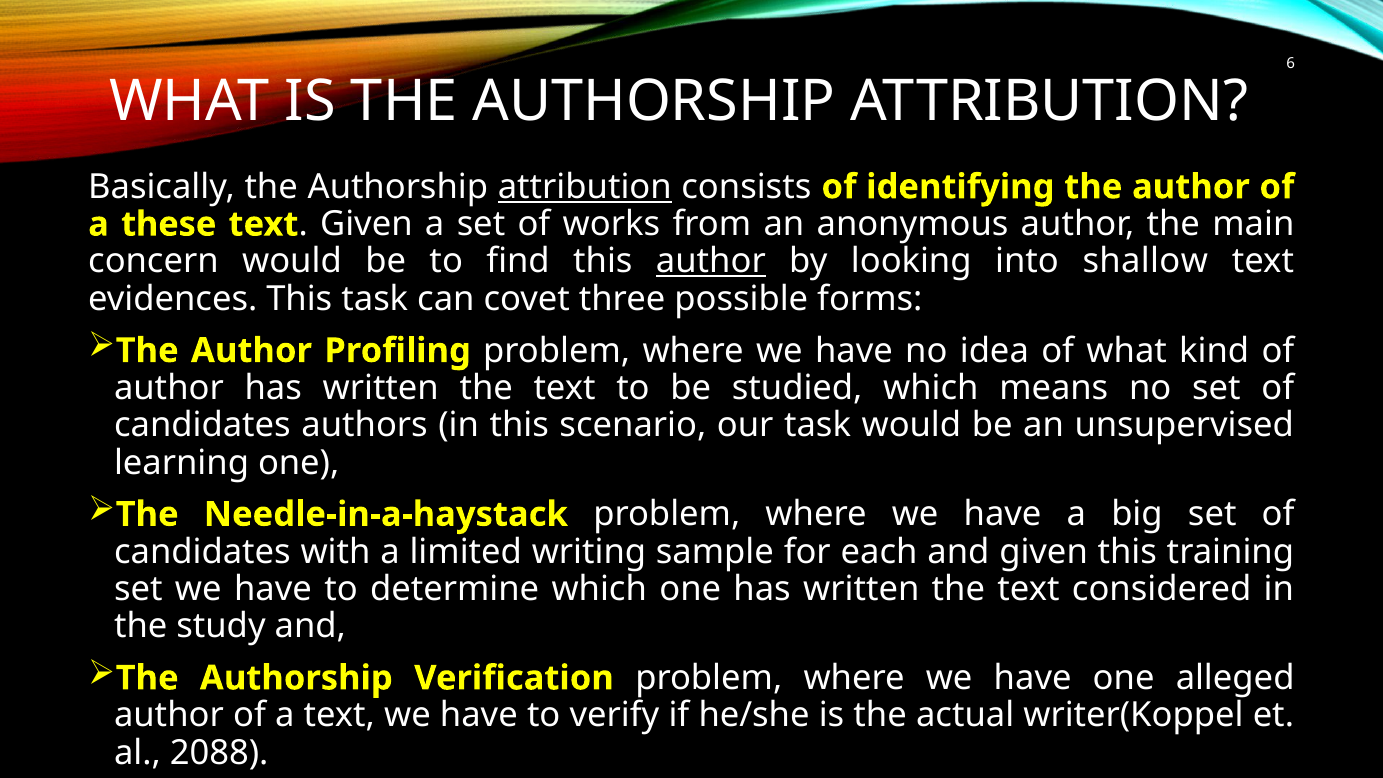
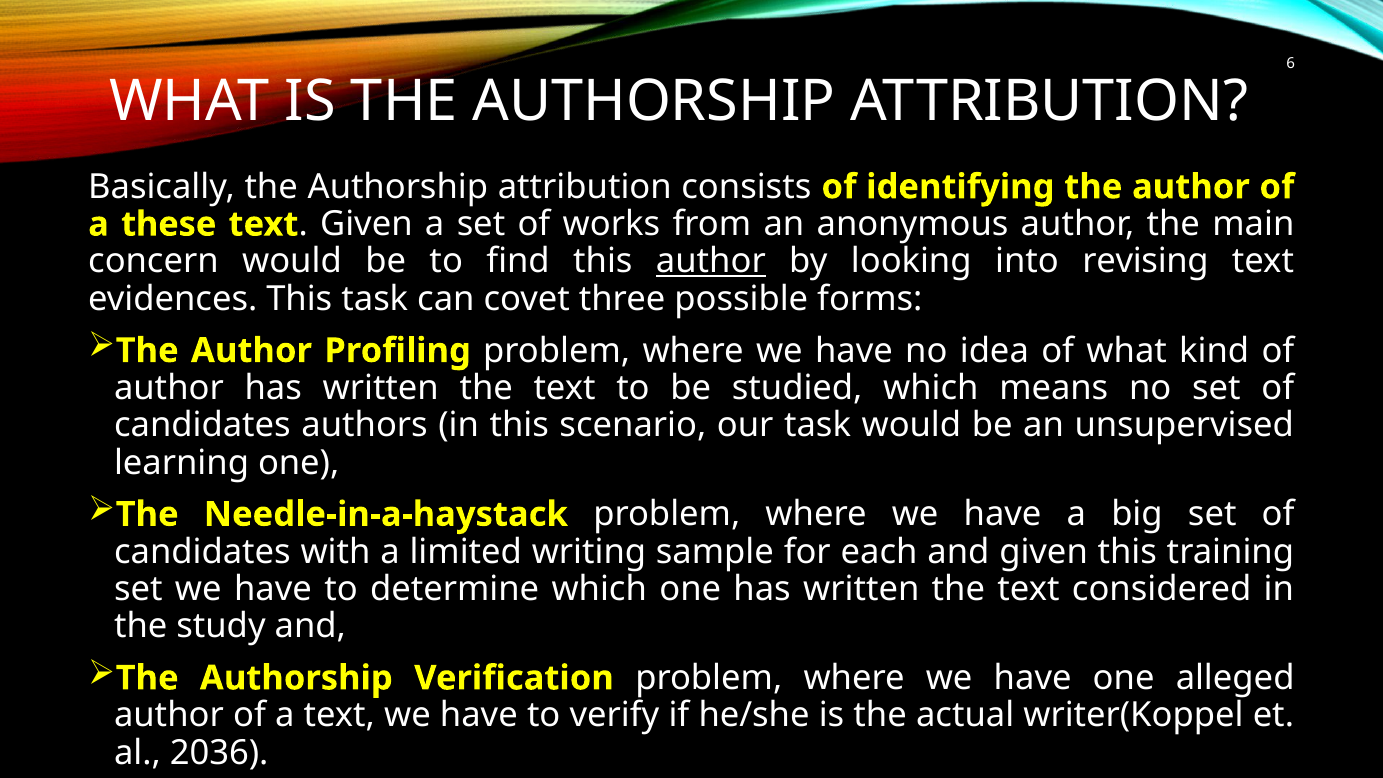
attribution underline: present -> none (585, 187)
shallow: shallow -> revising (1146, 262)
2088: 2088 -> 2036 (219, 753)
